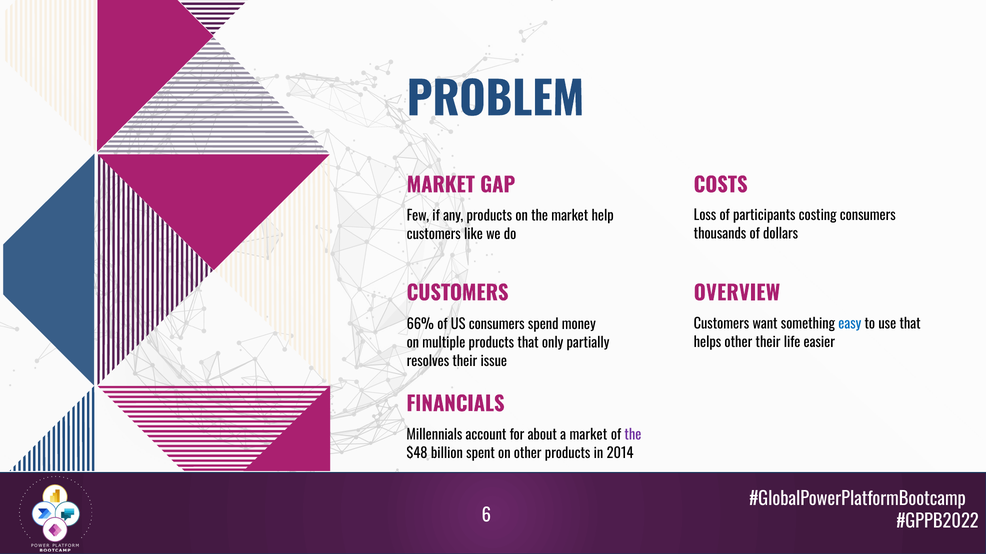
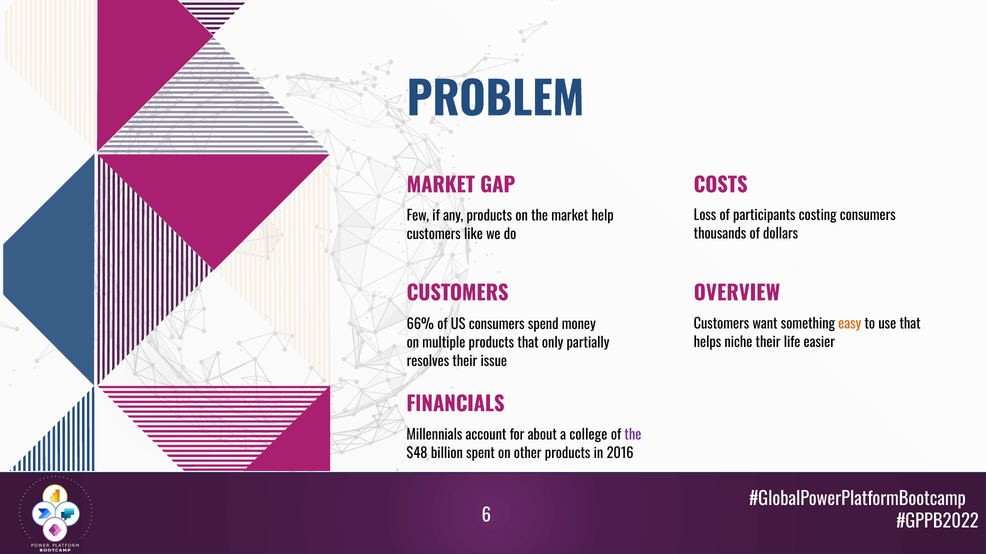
easy colour: blue -> orange (850, 325)
helps other: other -> niche (738, 343)
a market: market -> college (588, 435)
2014: 2014 -> 2016 (620, 454)
